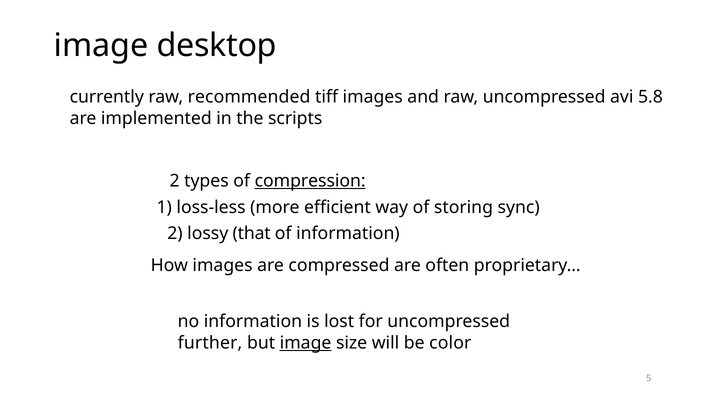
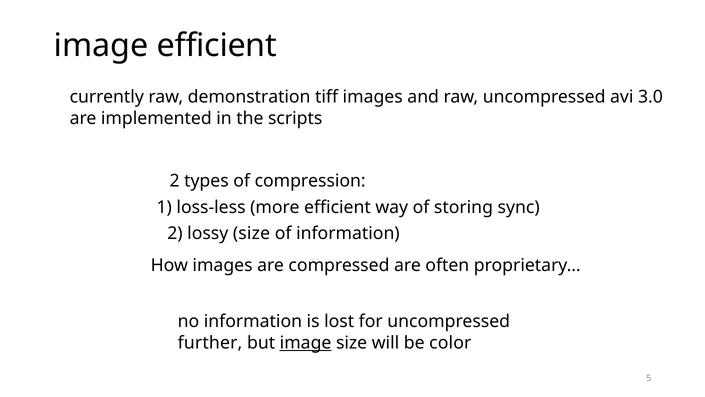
image desktop: desktop -> efficient (217, 45)
recommended: recommended -> demonstration (249, 97)
5.8: 5.8 -> 3.0 (650, 97)
compression underline: present -> none (310, 181)
lossy that: that -> size (251, 233)
